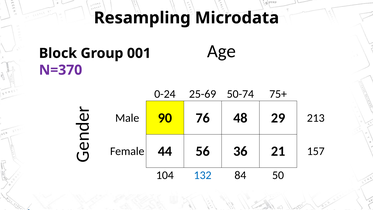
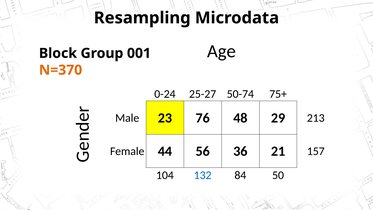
N=370 colour: purple -> orange (61, 70)
25-69: 25-69 -> 25-27 (203, 94)
90: 90 -> 23 (165, 118)
